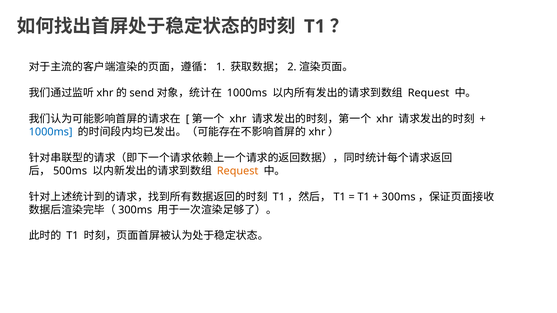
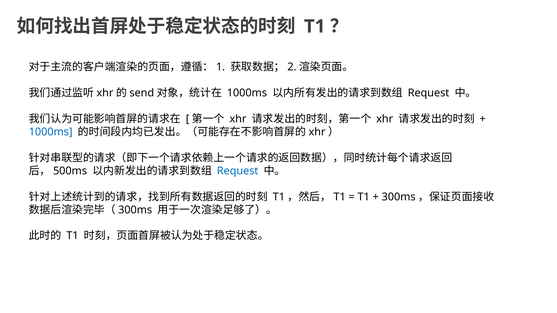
Request colour: orange -> blue (238, 171)
